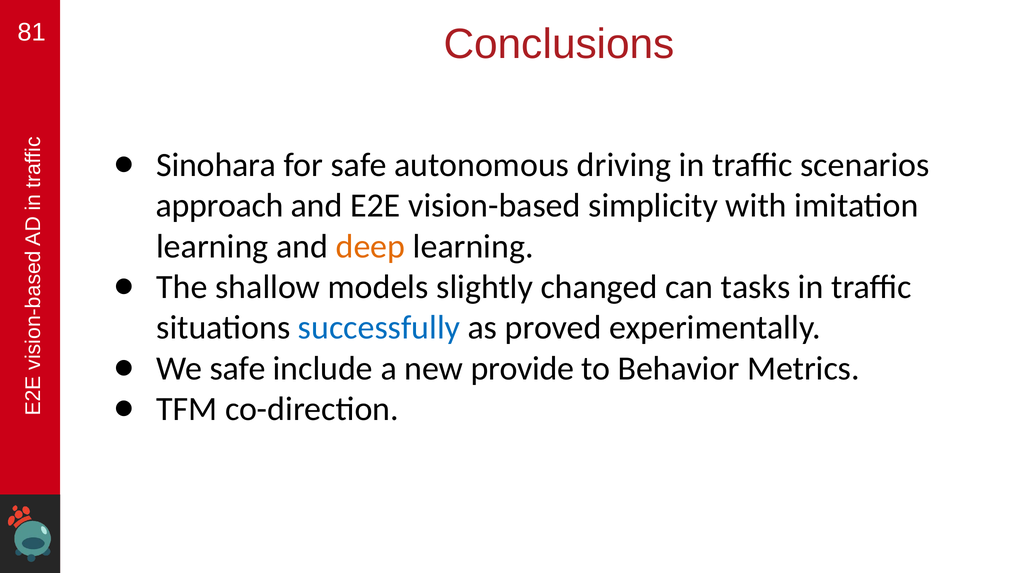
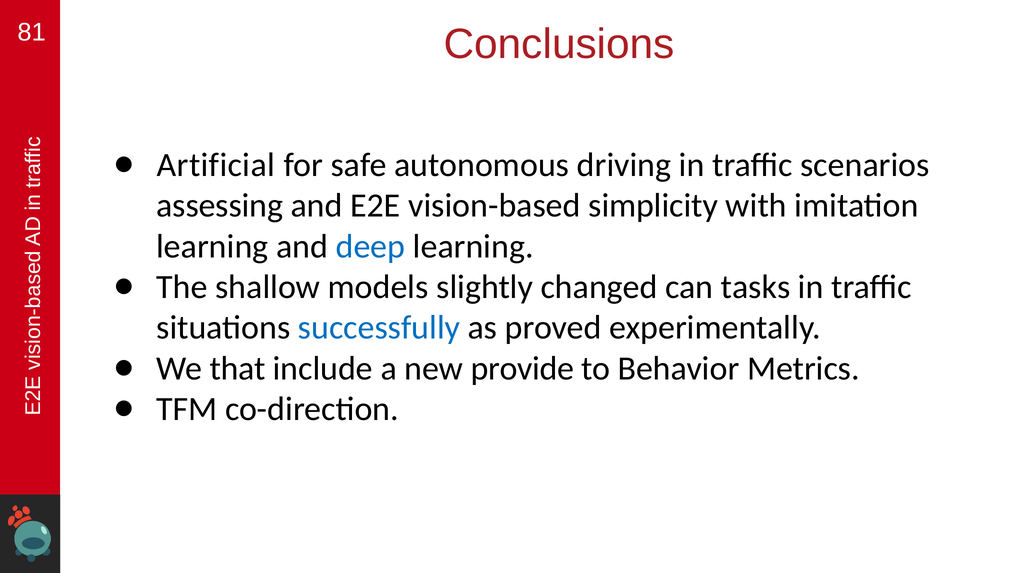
Sinohara: Sinohara -> Artificial (216, 165)
approach: approach -> assessing (220, 206)
deep colour: orange -> blue (370, 246)
We safe: safe -> that (238, 369)
